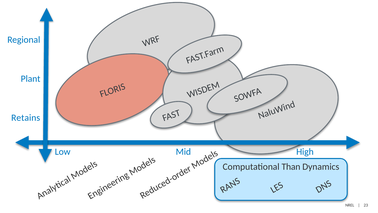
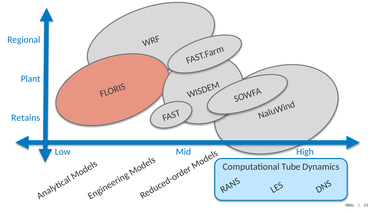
Than: Than -> Tube (291, 166)
